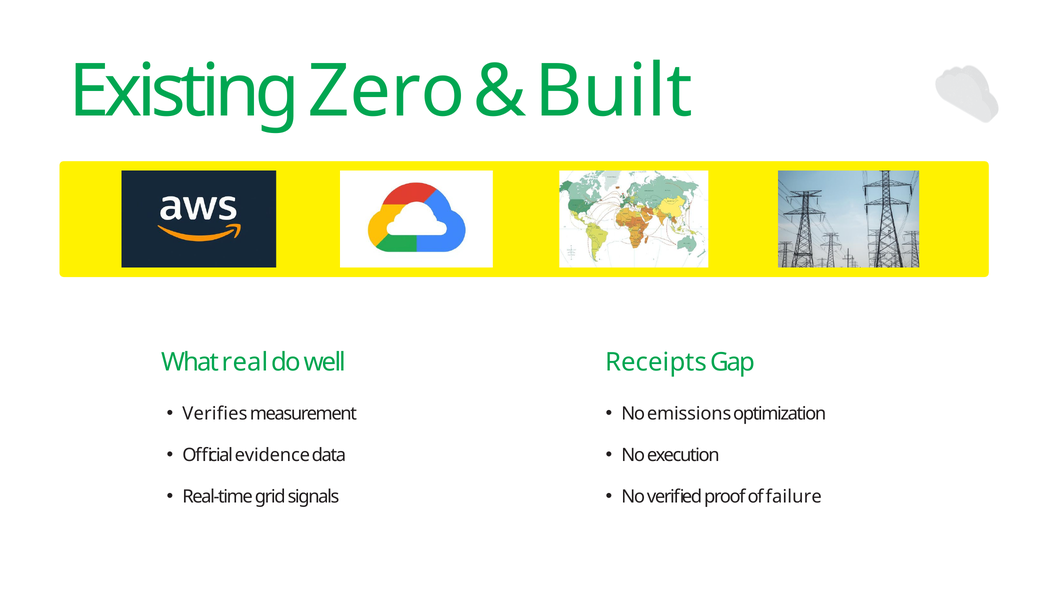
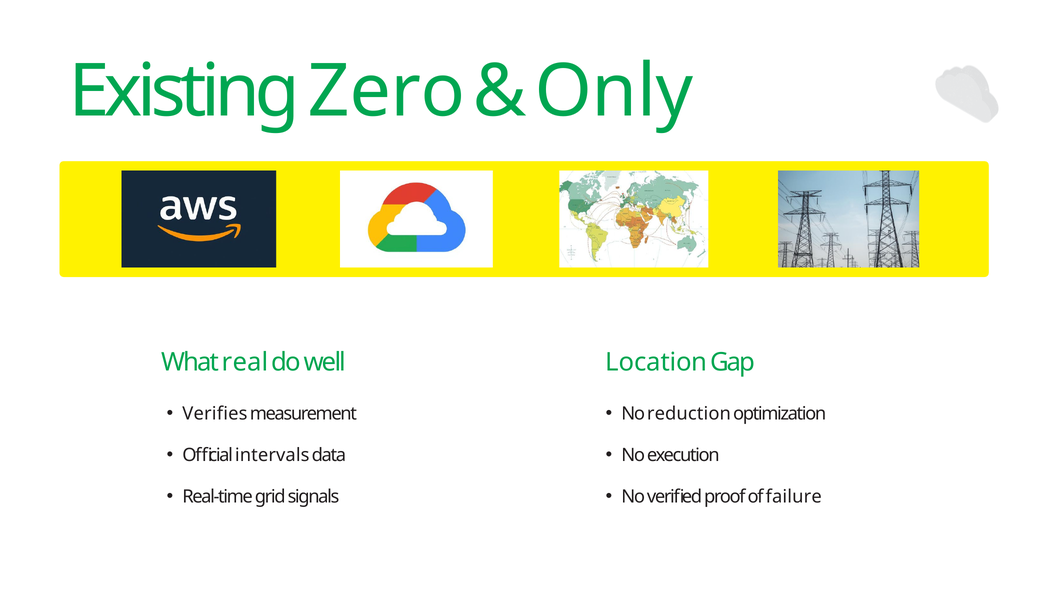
Built: Built -> Only (614, 91)
Receipts: Receipts -> Location (656, 362)
emissions: emissions -> reduction (689, 414)
evidence: evidence -> intervals (272, 455)
